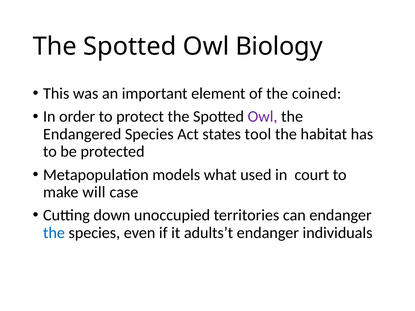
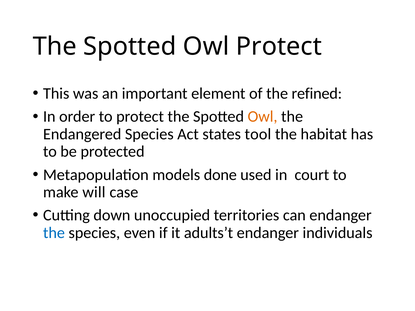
Owl Biology: Biology -> Protect (279, 46)
coined: coined -> refined (317, 94)
Owl colour: purple -> orange (263, 117)
what: what -> done (220, 175)
